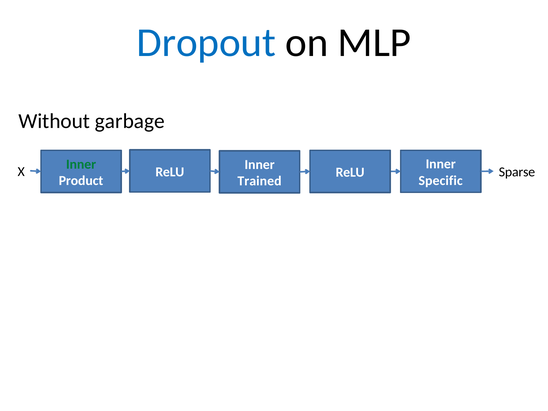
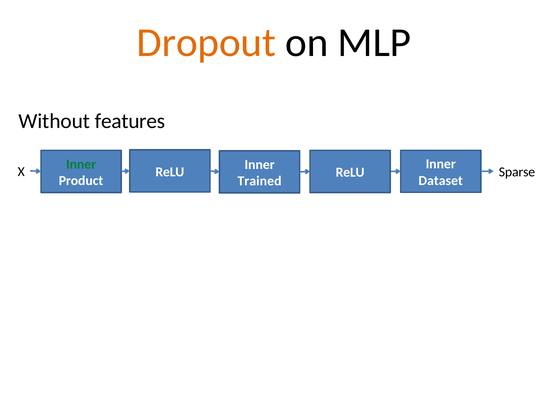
Dropout colour: blue -> orange (206, 43)
garbage: garbage -> features (130, 121)
Specific: Specific -> Dataset (441, 181)
